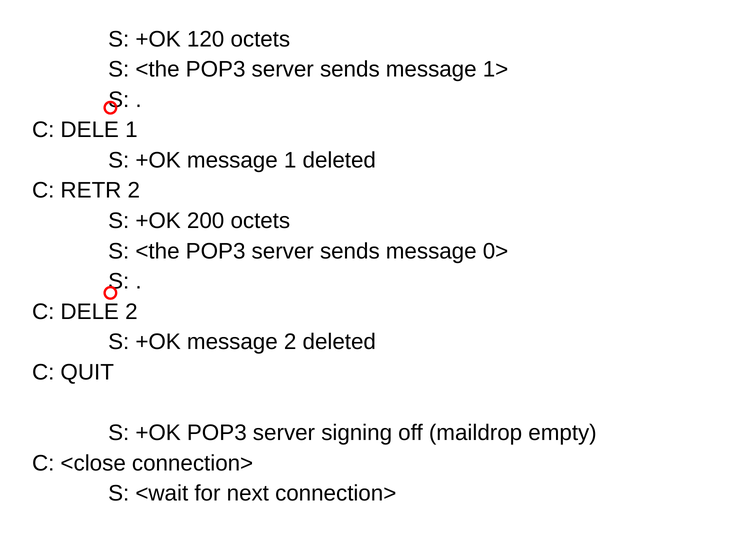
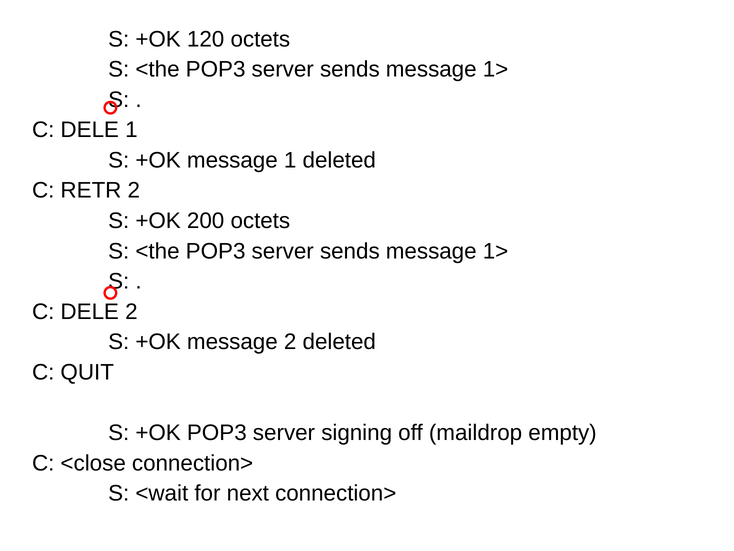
0>: 0> -> 1> (496, 251)
